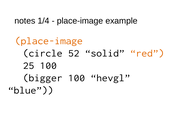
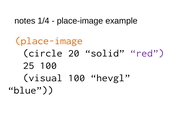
52: 52 -> 20 (74, 53)
red colour: orange -> purple (147, 53)
bigger: bigger -> visual (43, 78)
